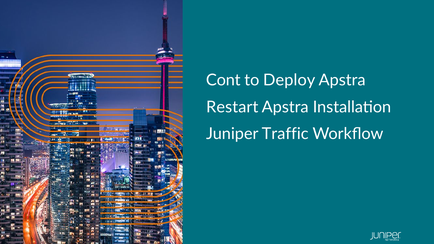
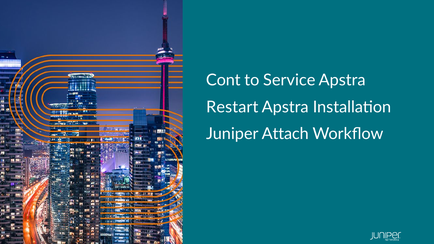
Deploy: Deploy -> Service (289, 80)
Traffic: Traffic -> Attach (285, 134)
